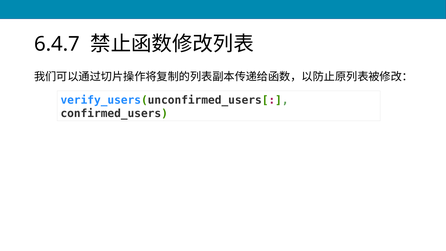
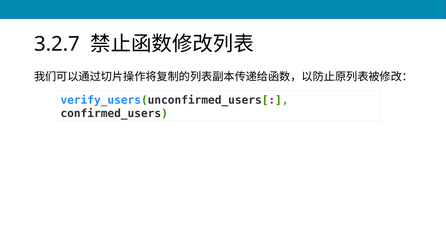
6.4.7: 6.4.7 -> 3.2.7 (57, 44)
